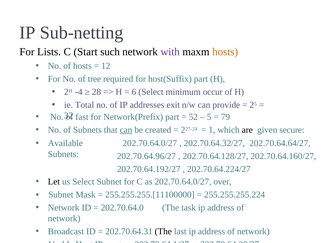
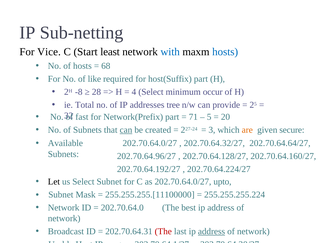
Lists: Lists -> Vice (49, 52)
such: such -> least (110, 52)
with colour: purple -> blue (170, 52)
hosts colour: orange -> blue (225, 52)
12: 12 -> 68 (106, 66)
tree: tree -> like (94, 79)
-4: -4 -> -8 (79, 92)
6: 6 -> 4 (134, 92)
exit: exit -> tree (173, 105)
52: 52 -> 71 (193, 117)
79: 79 -> 20 (225, 117)
1: 1 -> 3 (212, 130)
are colour: black -> orange (247, 130)
over: over -> upto (222, 182)
task: task -> best (189, 208)
The colour: black -> red (163, 232)
address underline: none -> present (212, 232)
